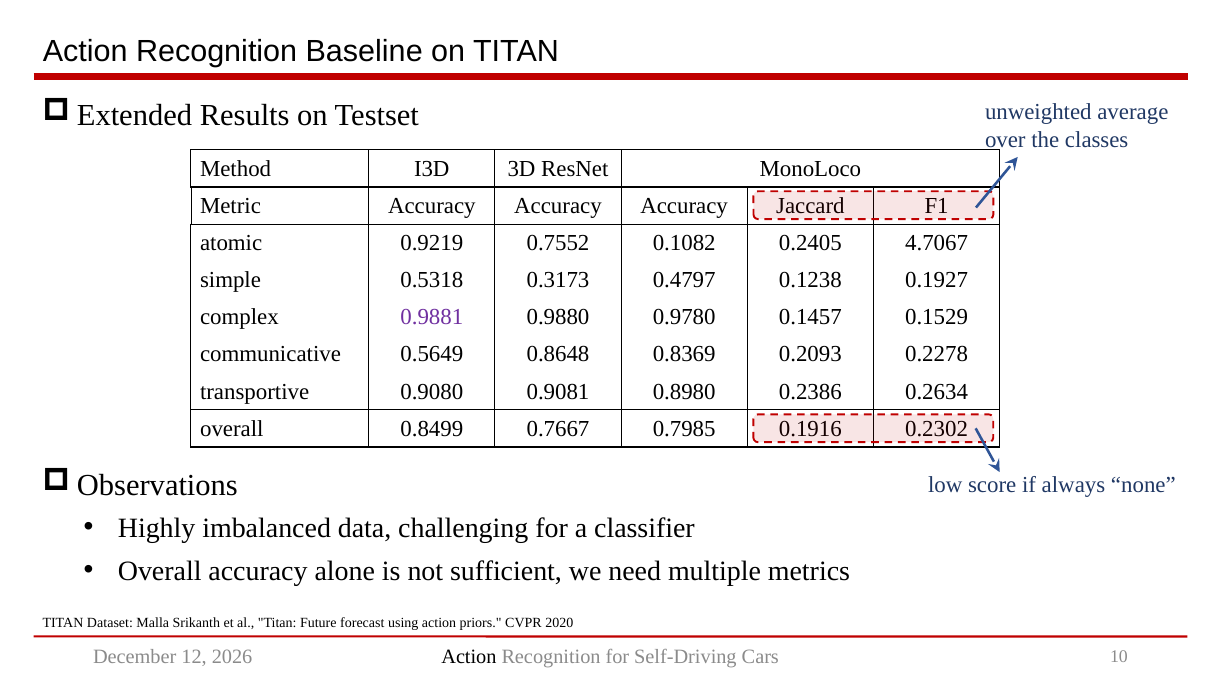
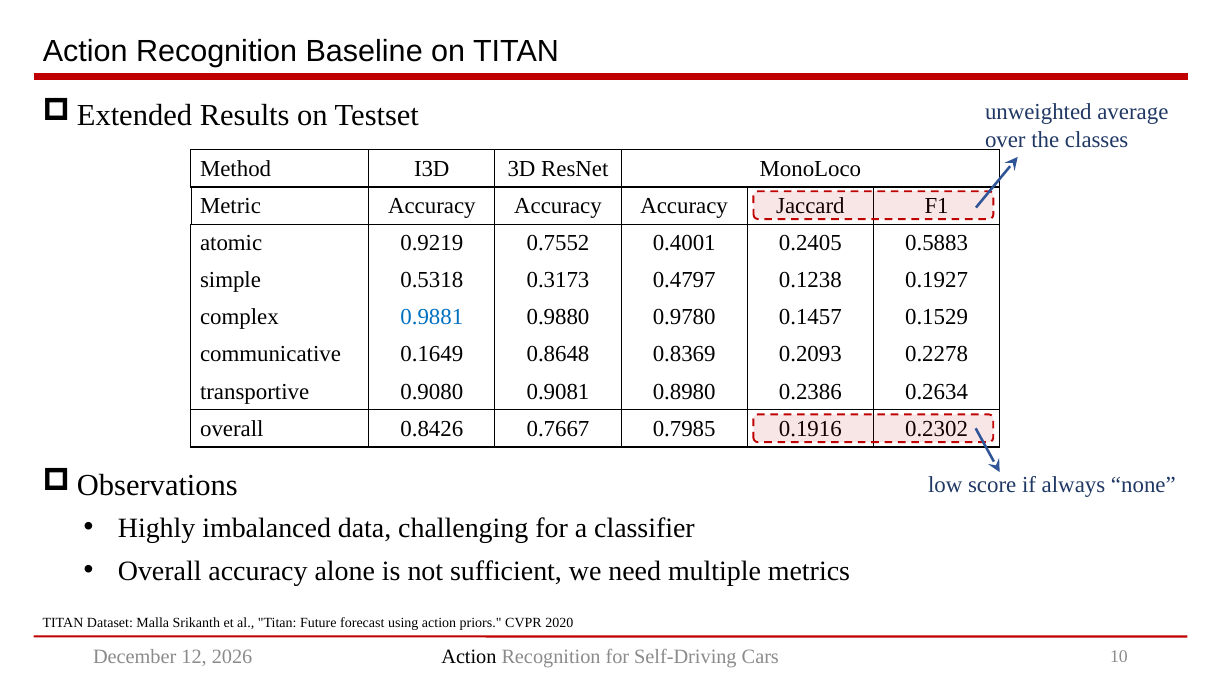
0.1082: 0.1082 -> 0.4001 (684, 243)
4.7067: 4.7067 -> 0.5883 (937, 243)
0.9881 colour: purple -> blue (432, 317)
0.5649: 0.5649 -> 0.1649 (432, 354)
0.8499: 0.8499 -> 0.8426 (432, 429)
